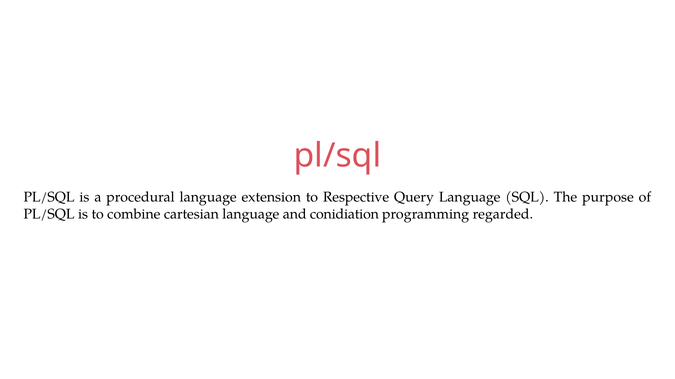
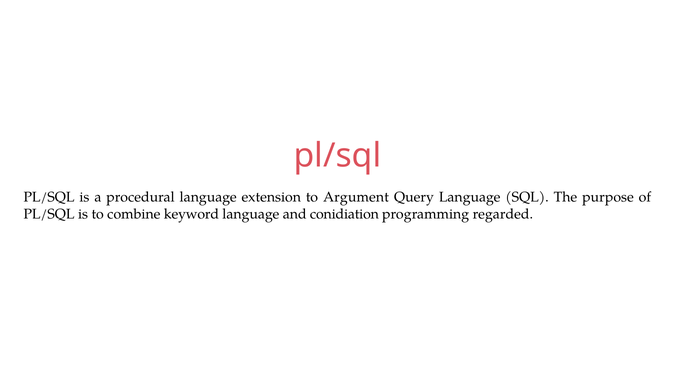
Respective: Respective -> Argument (356, 198)
cartesian: cartesian -> keyword (191, 214)
